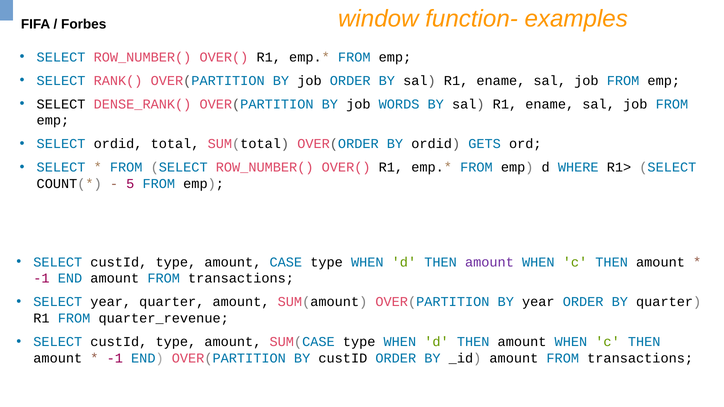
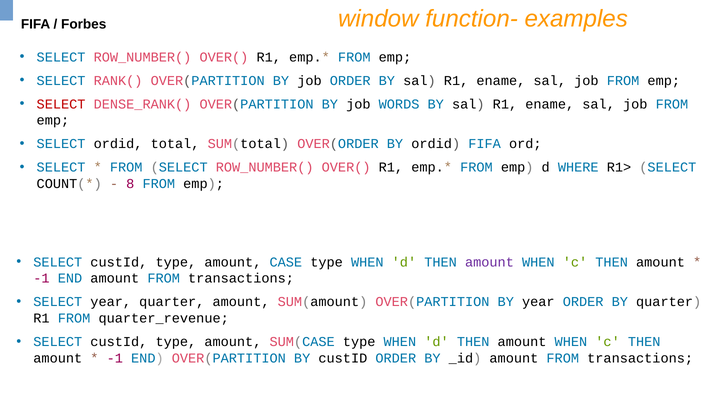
SELECT colour: black -> red (61, 104)
ordid GETS: GETS -> FIFA (485, 144)
5: 5 -> 8 (130, 184)
